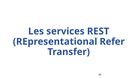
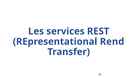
Refer: Refer -> Rend (112, 41)
